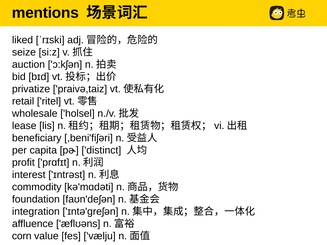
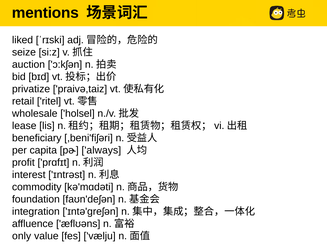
distinct: distinct -> always (101, 150)
corn: corn -> only (22, 236)
